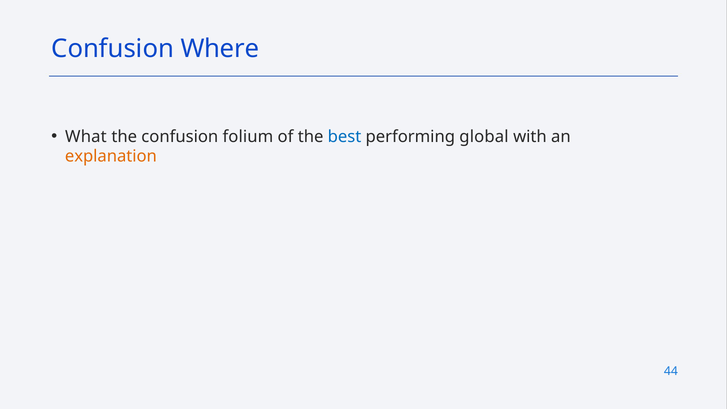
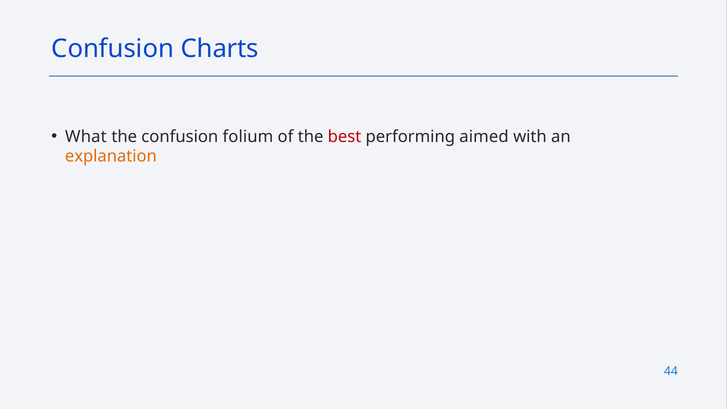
Where: Where -> Charts (220, 49)
best colour: blue -> red (345, 137)
global: global -> aimed (484, 137)
